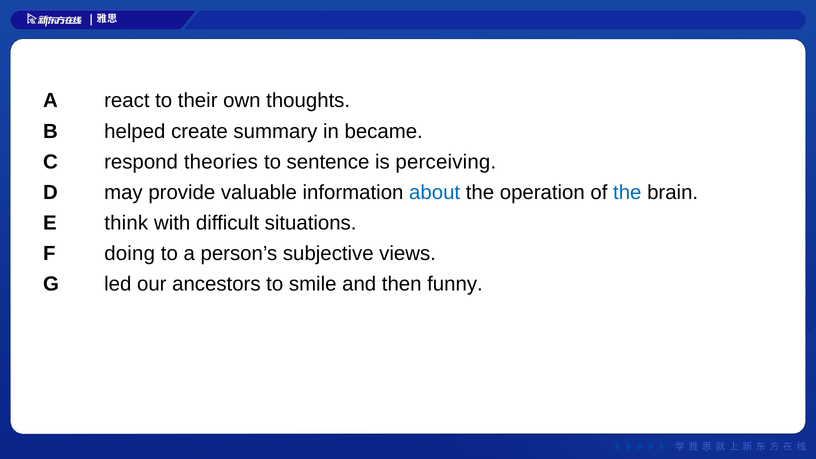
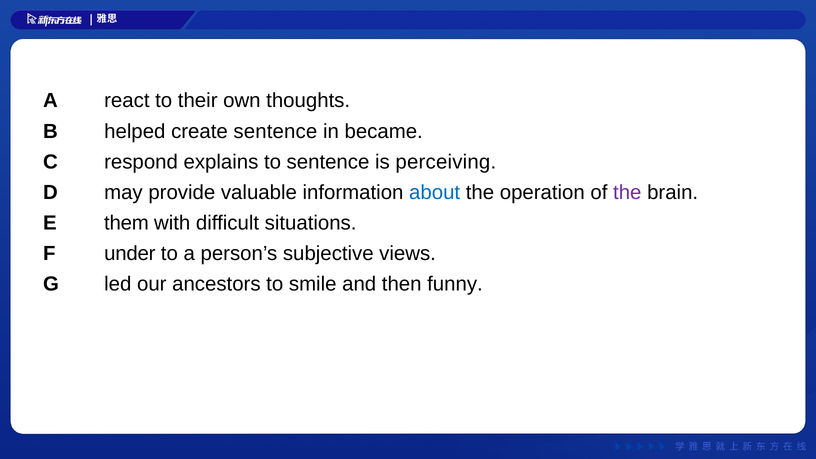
create summary: summary -> sentence (275, 131)
theories: theories -> explains (221, 162)
the colour: blue -> purple (627, 192)
think: think -> them (126, 223)
doing: doing -> under (130, 253)
